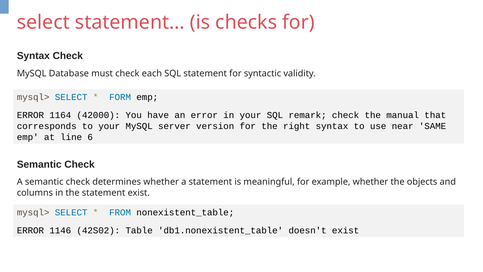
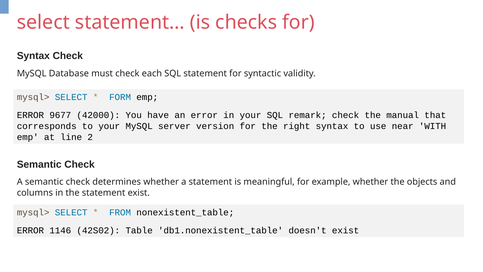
1164: 1164 -> 9677 (60, 115)
SAME: SAME -> WITH (433, 126)
6: 6 -> 2 (90, 137)
